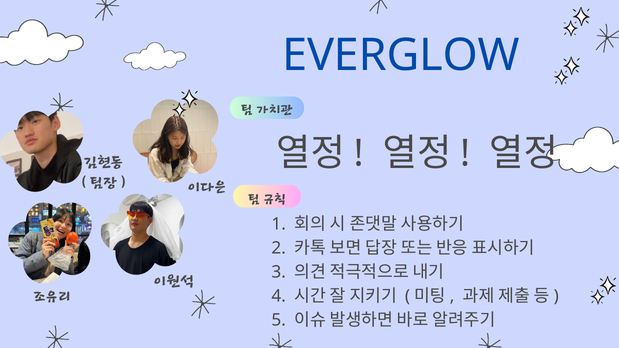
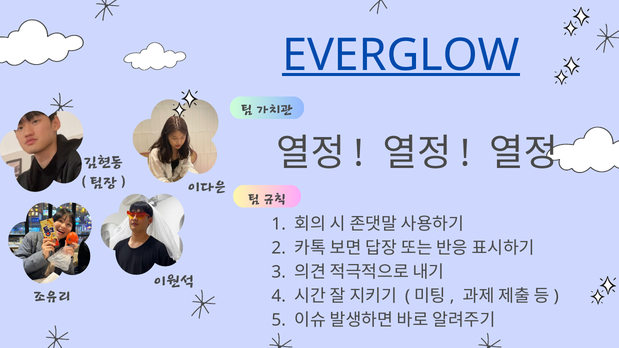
EVERGLOW underline: none -> present (401, 55)
